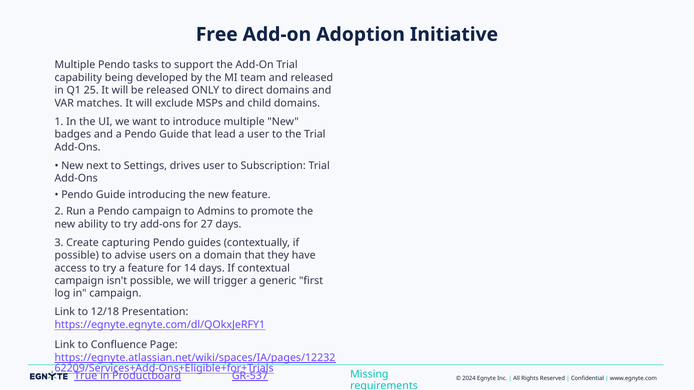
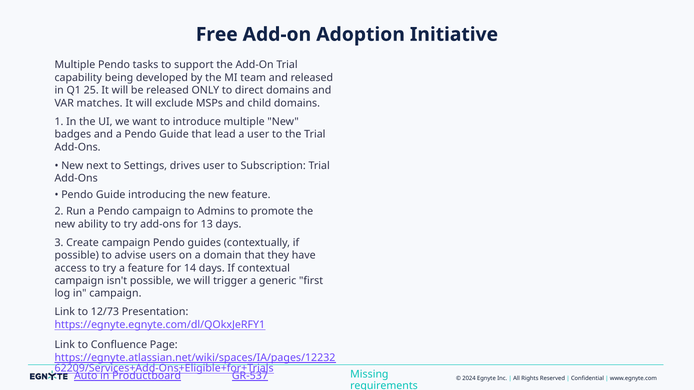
27: 27 -> 13 (207, 224)
Create capturing: capturing -> campaign (126, 243)
12/18: 12/18 -> 12/73 (105, 312)
True: True -> Auto (86, 376)
